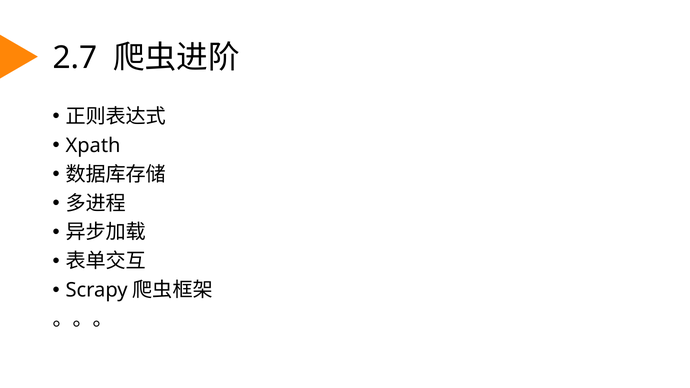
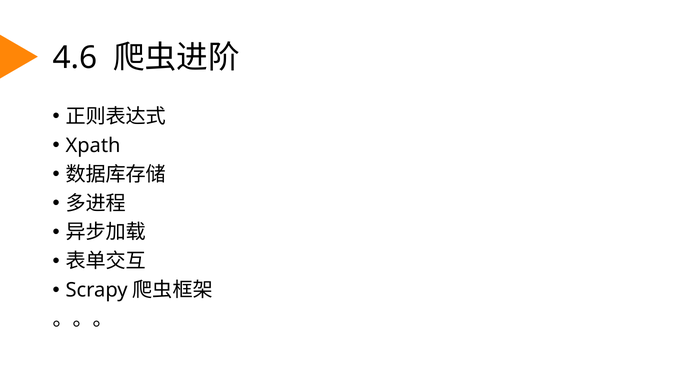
2.7: 2.7 -> 4.6 (75, 58)
